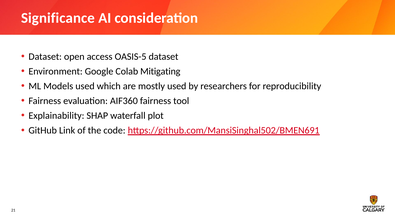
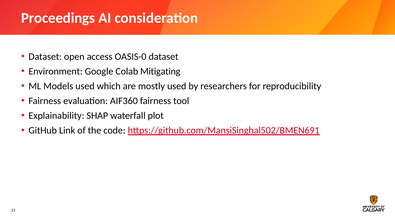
Significance: Significance -> Proceedings (58, 18)
OASIS-5: OASIS-5 -> OASIS-0 (131, 57)
